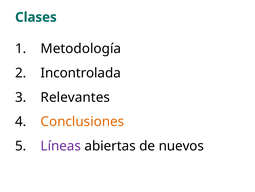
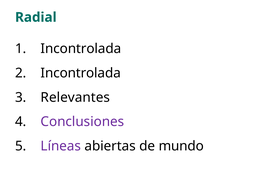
Clases: Clases -> Radial (36, 17)
Metodología: Metodología -> Incontrolada (81, 49)
Conclusiones colour: orange -> purple (82, 121)
nuevos: nuevos -> mundo (181, 145)
